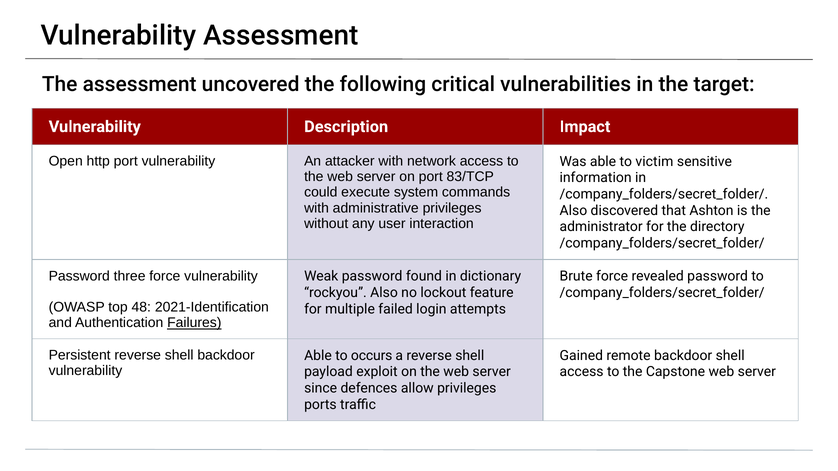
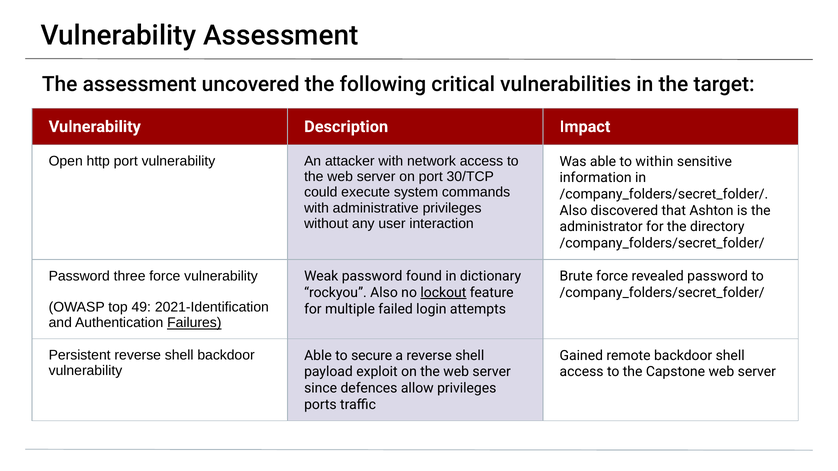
victim: victim -> within (654, 162)
83/TCP: 83/TCP -> 30/TCP (470, 177)
lockout underline: none -> present (443, 293)
48: 48 -> 49 (141, 307)
occurs: occurs -> secure (372, 356)
